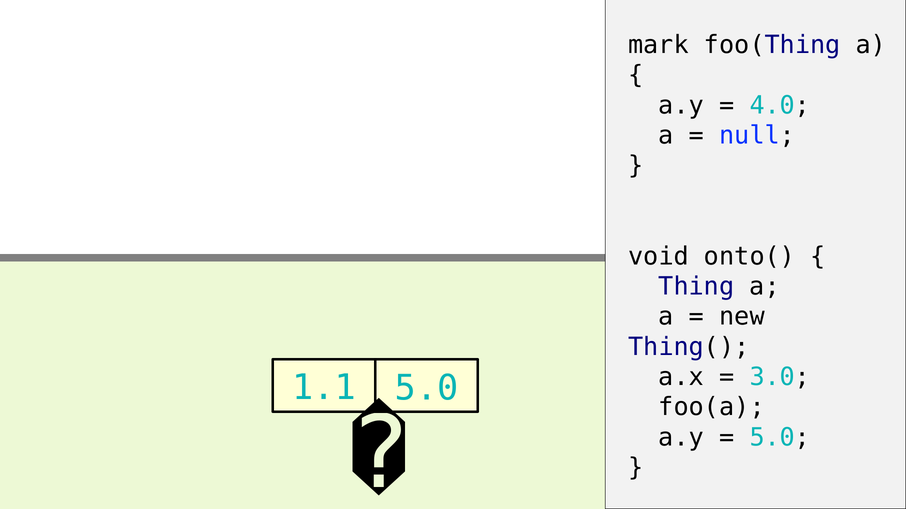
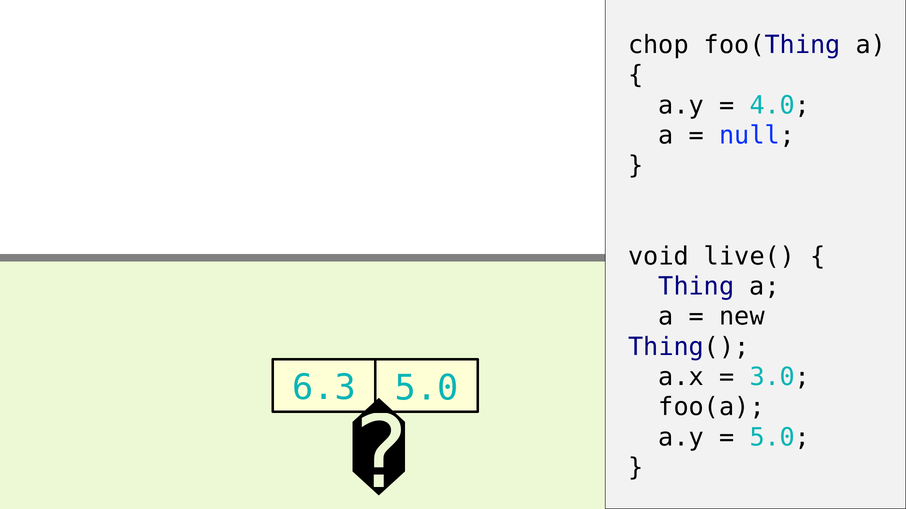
mark: mark -> chop (658, 45)
onto(: onto( -> live( (750, 257)
1.1: 1.1 -> 6.3 (324, 388)
